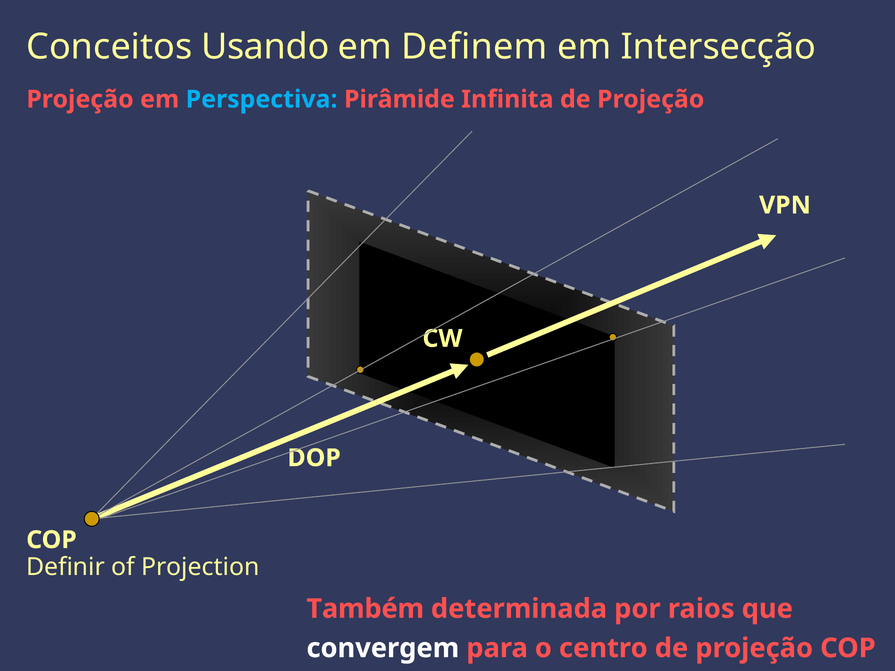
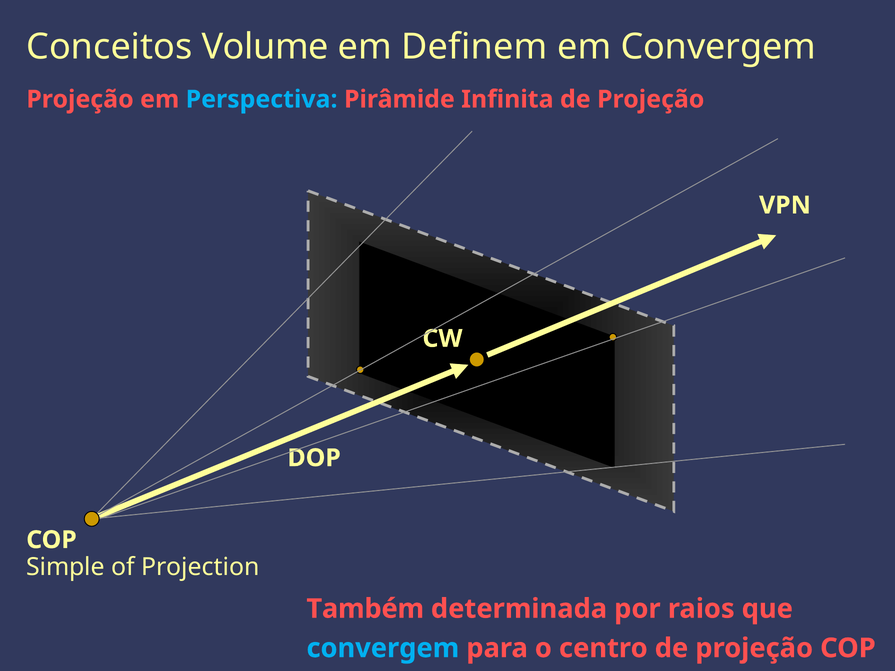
Usando: Usando -> Volume (265, 47)
em Intersecção: Intersecção -> Convergem (718, 47)
Definir: Definir -> Simple (66, 567)
convergem colour: white -> light blue (383, 648)
